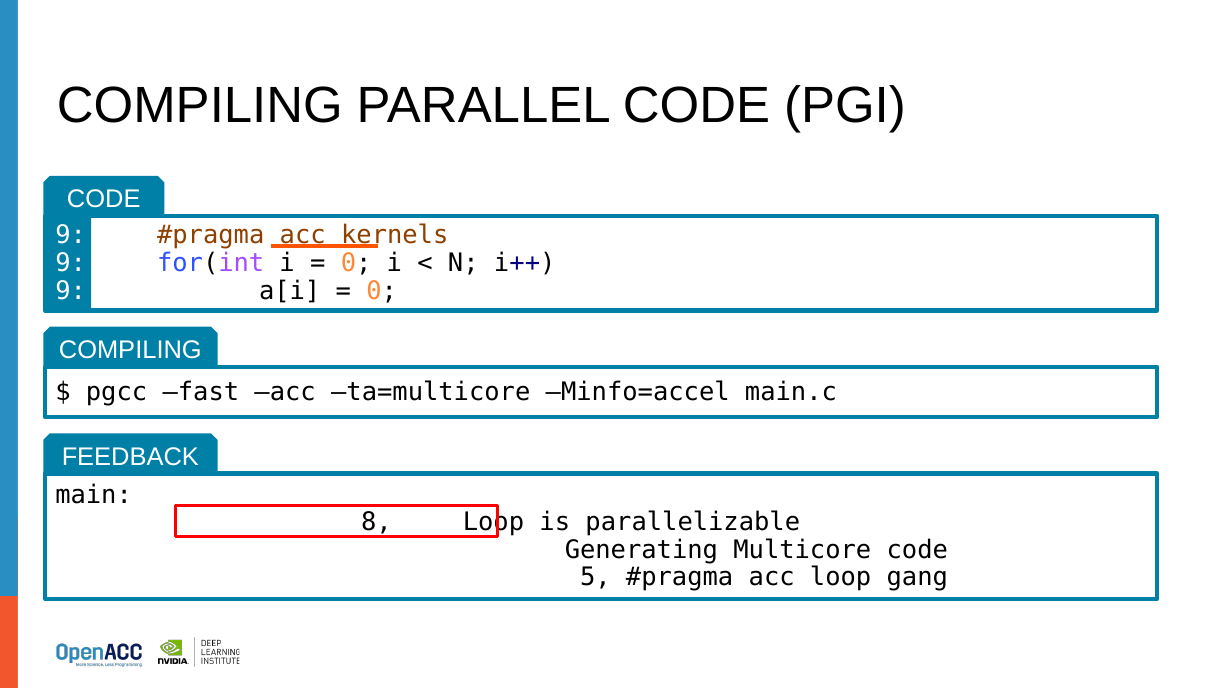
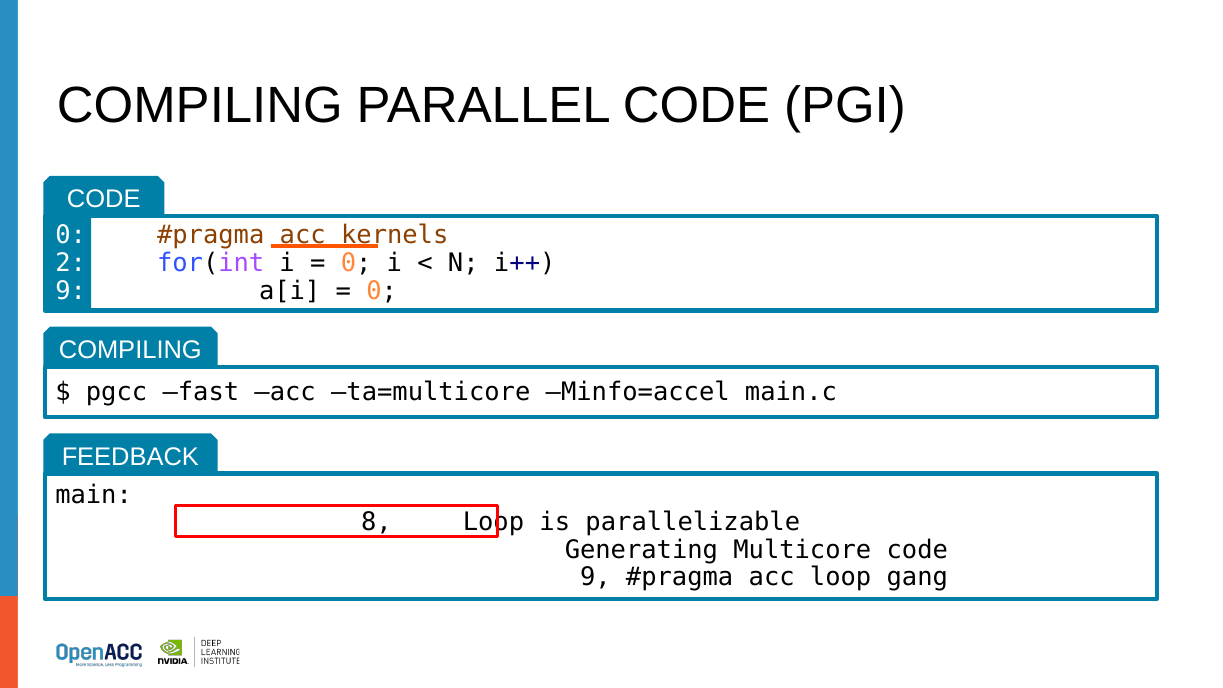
9: 9 -> 0 (71, 236)
9: 9 -> 2 (71, 263)
5: 5 -> 9 (595, 577)
